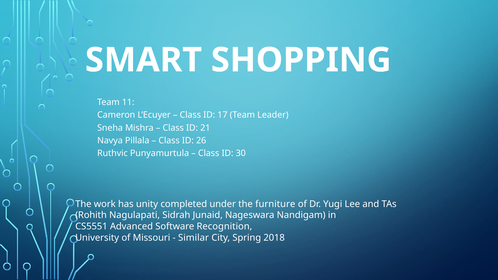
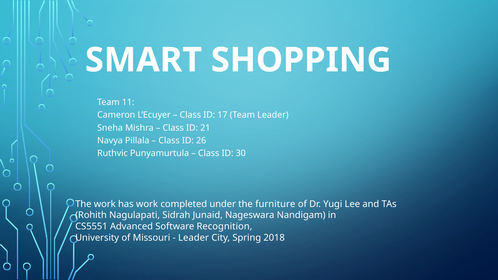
has unity: unity -> work (147, 204)
Similar: Similar -> Leader (194, 238)
